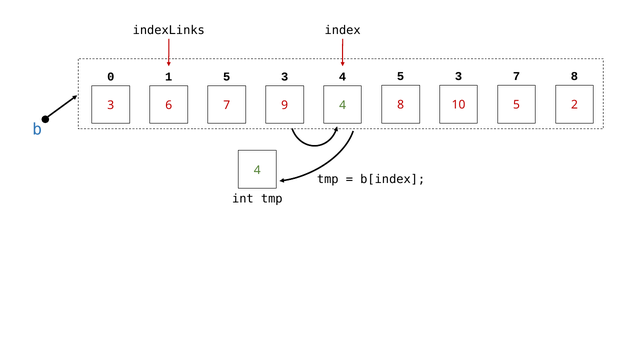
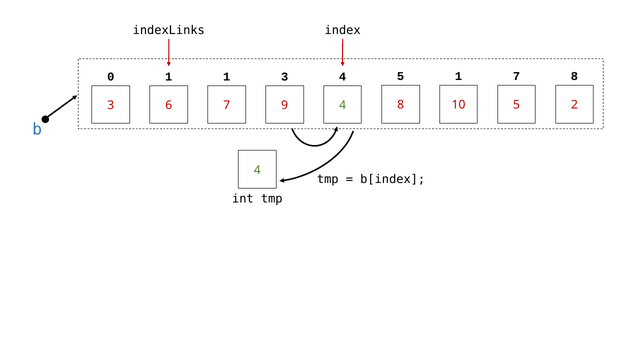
3: 3 -> 1 (459, 76)
1 5: 5 -> 1 (227, 77)
